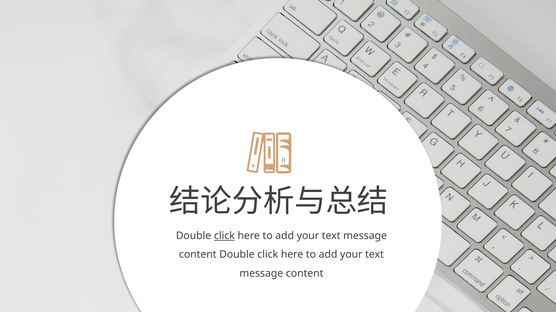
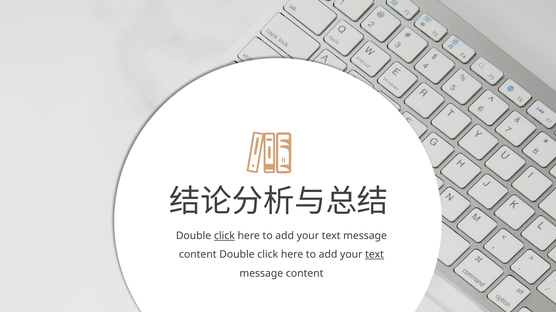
text underline: none -> present (375, 255)
